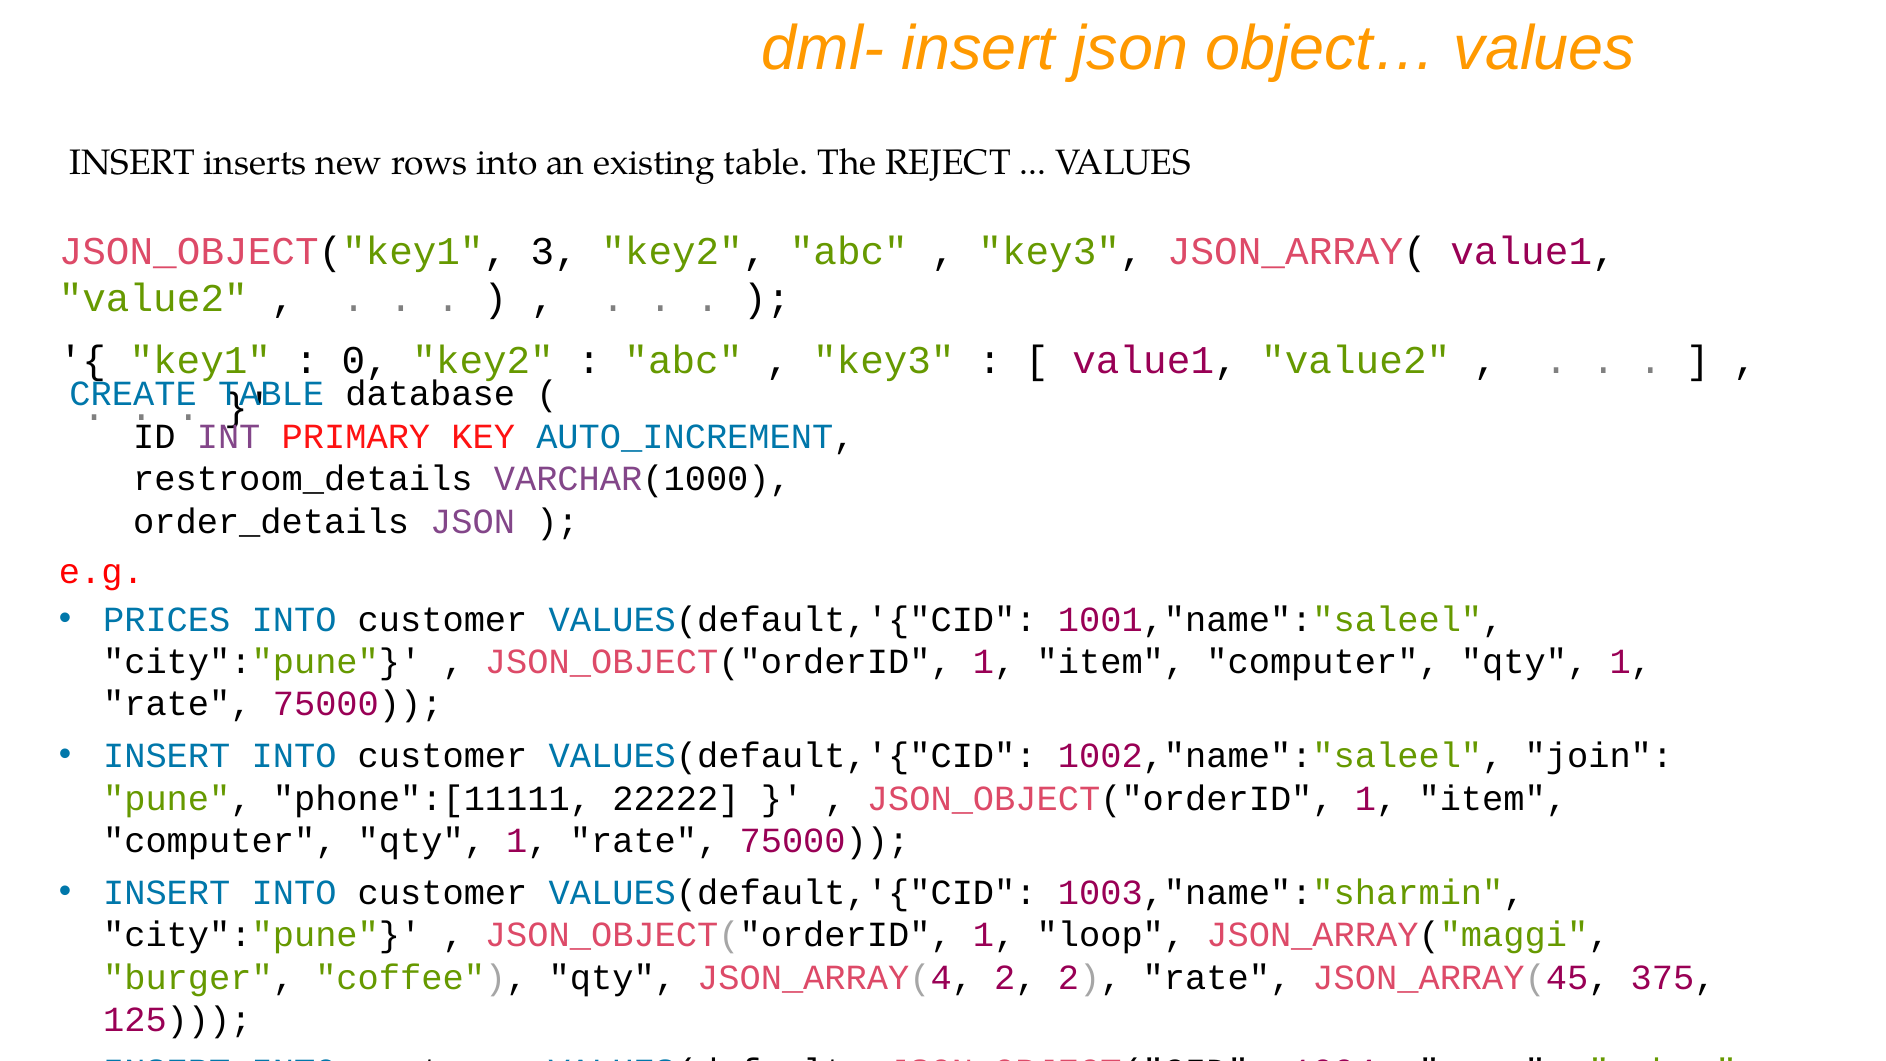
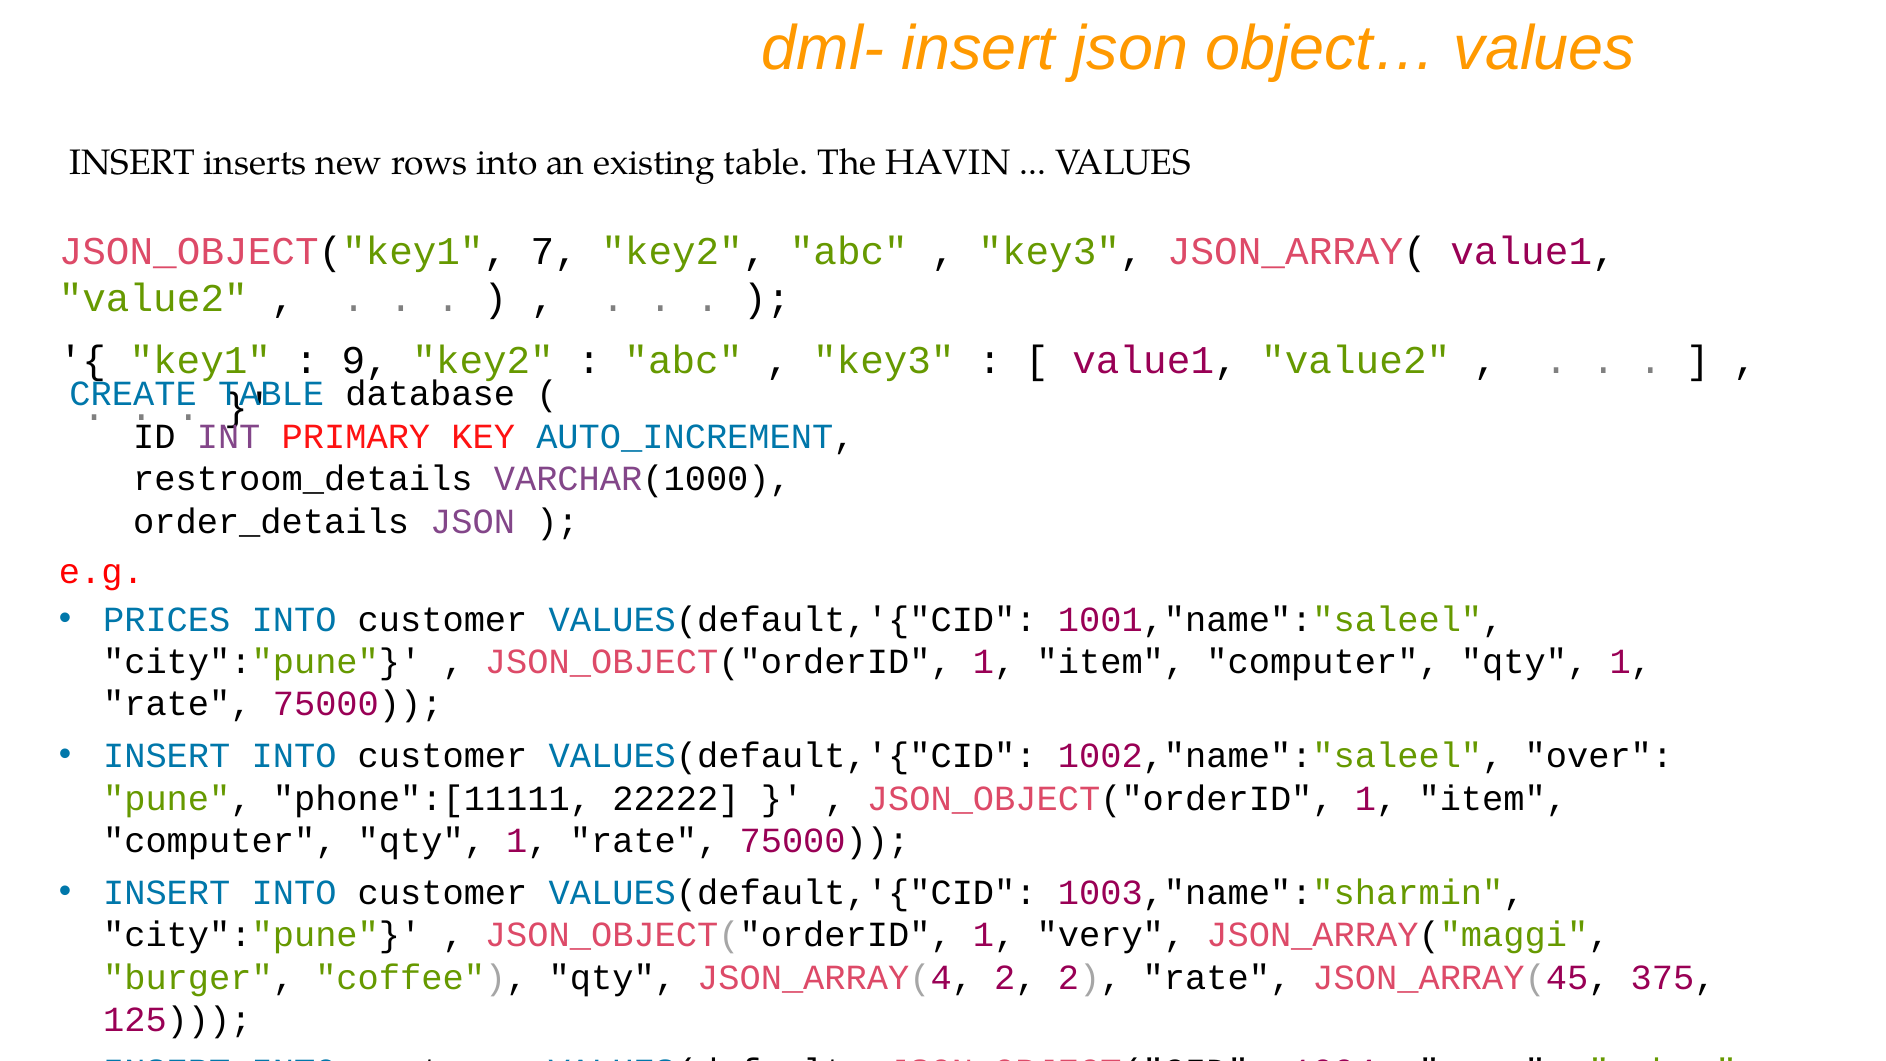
REJECT: REJECT -> HAVIN (948, 163)
3: 3 -> 7 (554, 252)
0: 0 -> 9 (365, 360)
join: join -> over (1599, 756)
loop: loop -> very (1111, 935)
